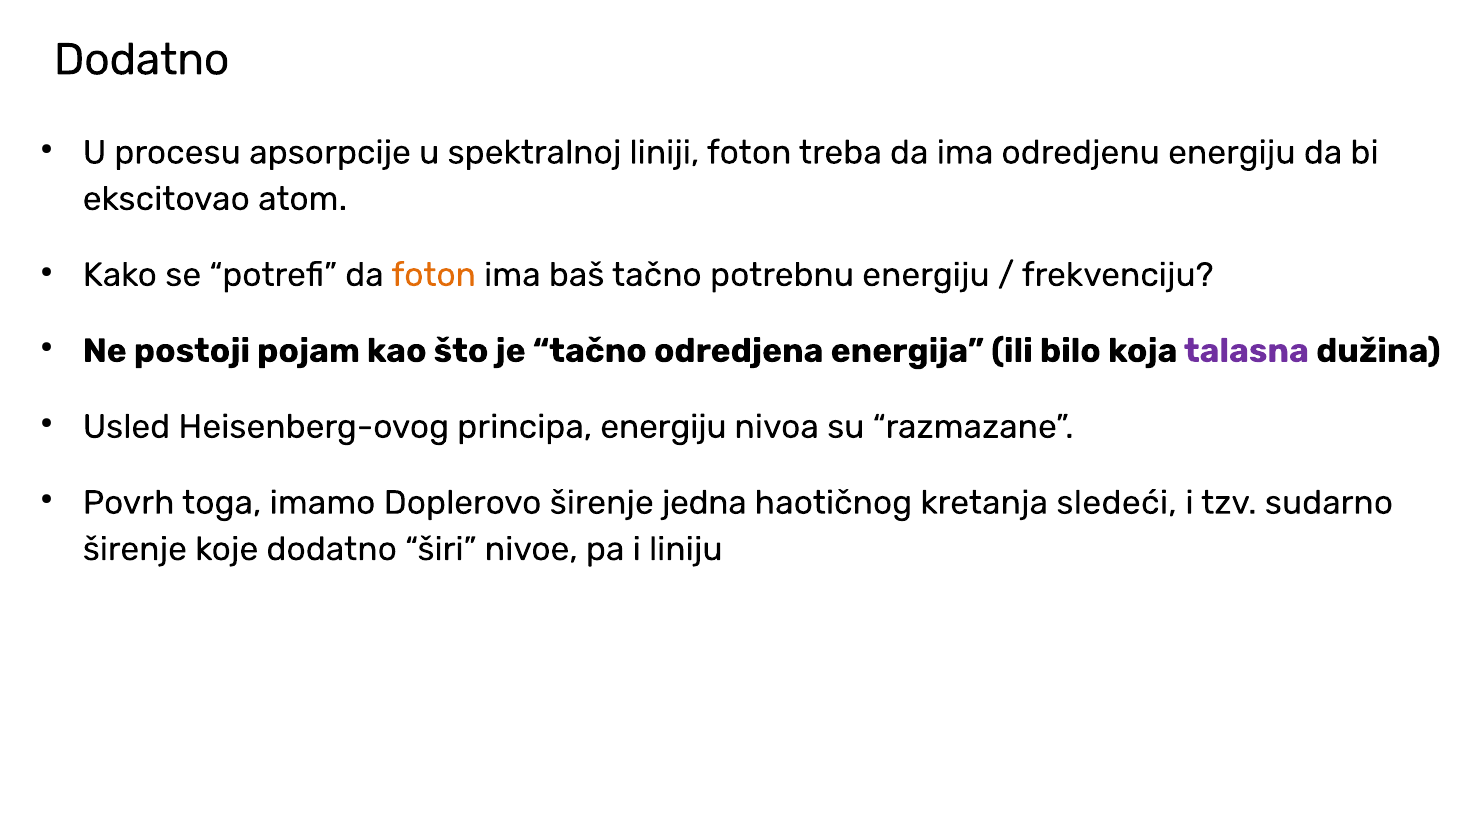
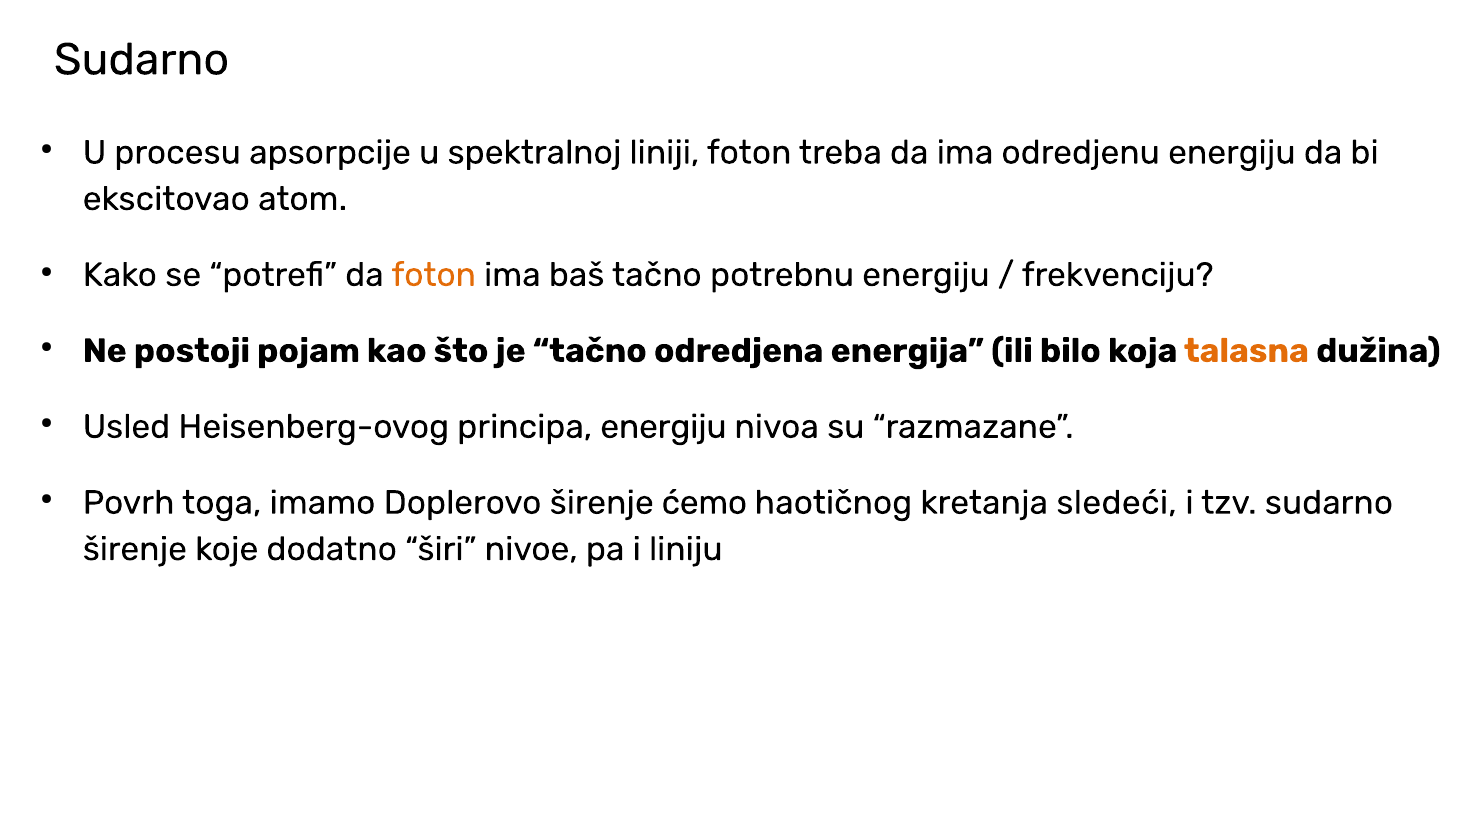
Dodatno: Dodatno -> Sudarno (141, 60)
talasna colour: purple -> orange (1246, 351)
jedna: jedna -> ćemo (704, 502)
